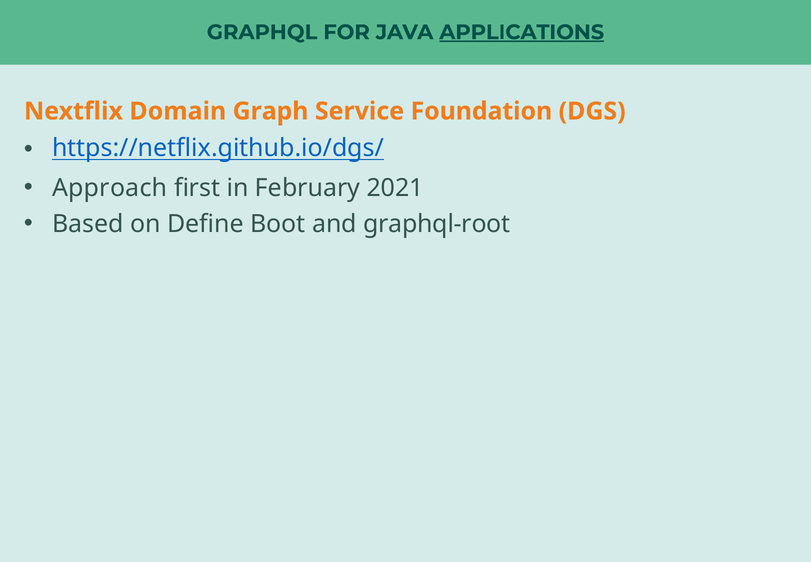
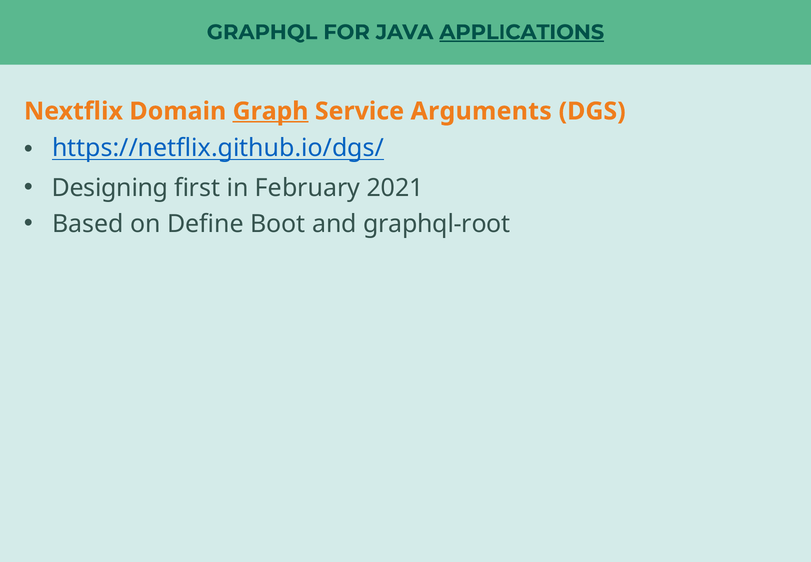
Graph underline: none -> present (271, 111)
Foundation: Foundation -> Arguments (481, 111)
Approach: Approach -> Designing (110, 188)
